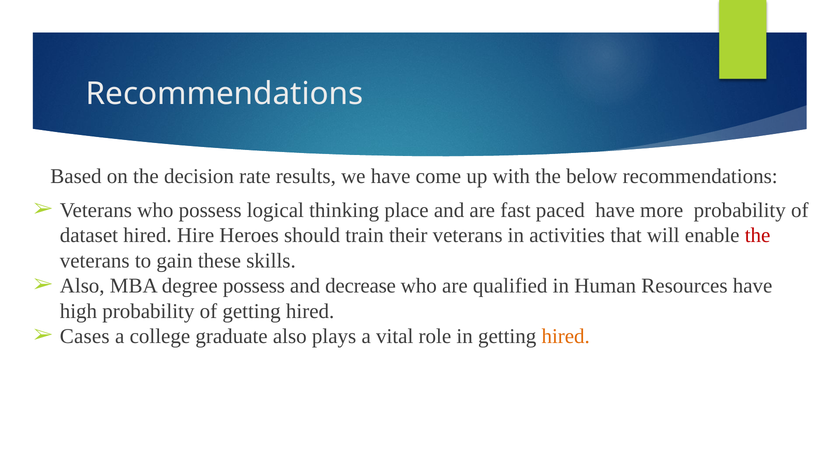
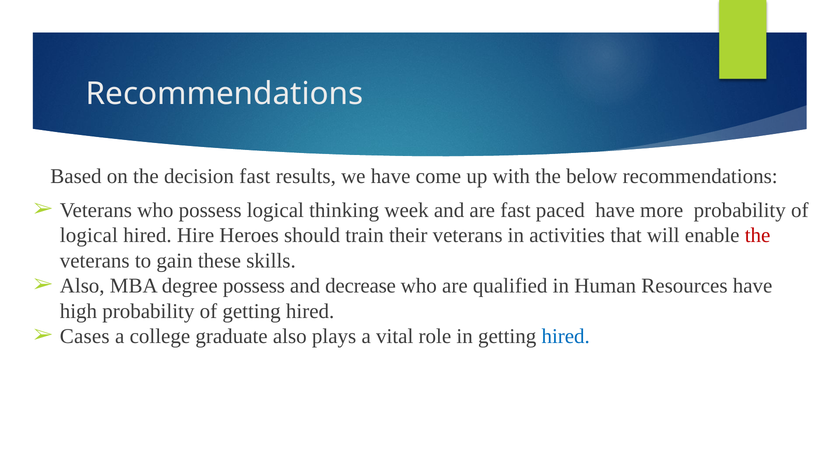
decision rate: rate -> fast (255, 176)
place: place -> week (407, 210)
dataset: dataset -> logical (89, 235)
hired colour: orange -> blue (566, 336)
